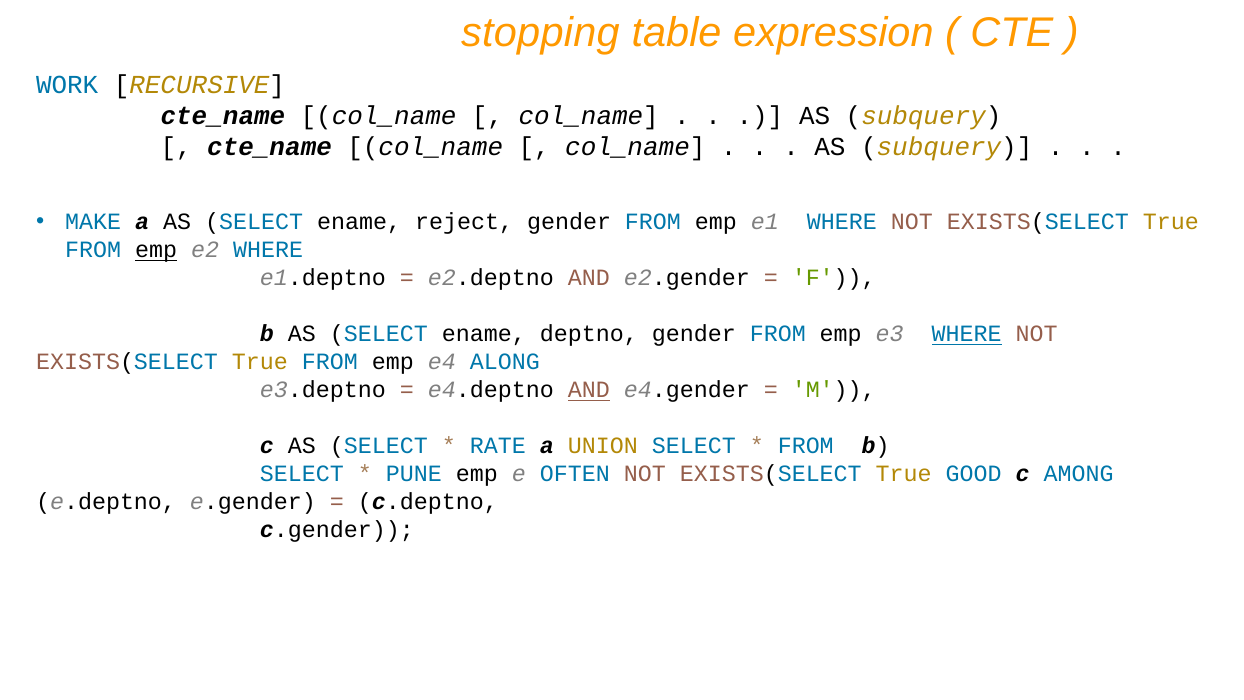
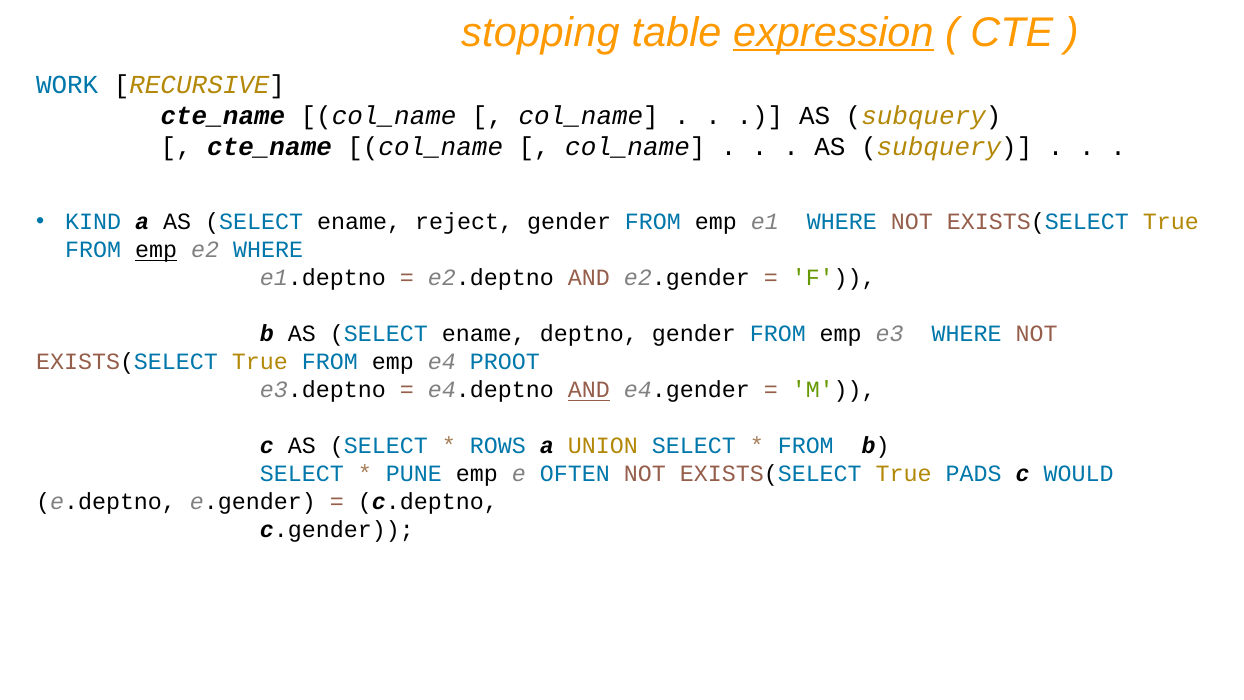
expression underline: none -> present (833, 32)
MAKE: MAKE -> KIND (93, 222)
WHERE underline: present -> none (967, 334)
ALONG: ALONG -> PROOT (505, 362)
RATE: RATE -> ROWS (498, 446)
GOOD: GOOD -> PADS (974, 474)
AMONG: AMONG -> WOULD (1079, 474)
